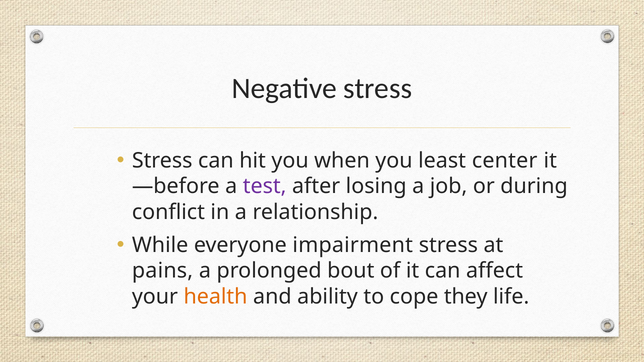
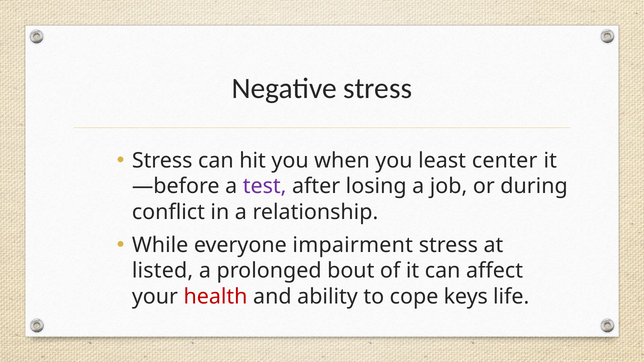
pains: pains -> listed (163, 271)
health colour: orange -> red (216, 297)
they: they -> keys (466, 297)
